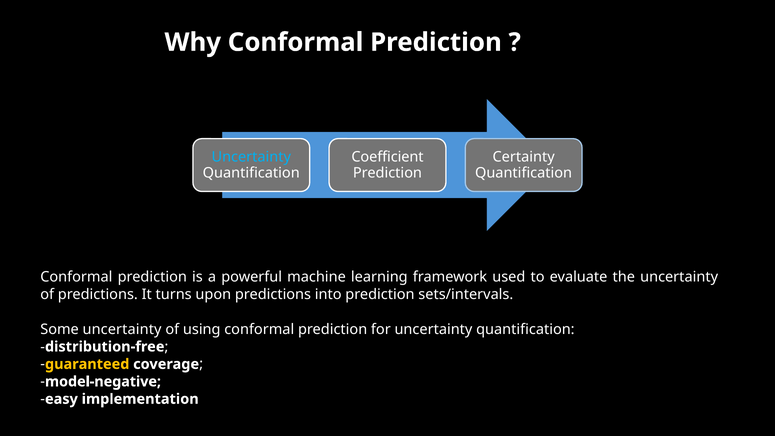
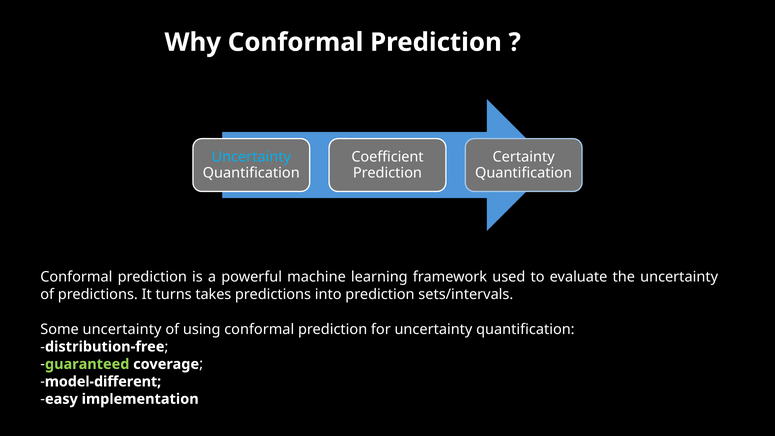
upon: upon -> takes (213, 294)
guaranteed colour: yellow -> light green (87, 364)
model-negative: model-negative -> model-different (103, 382)
